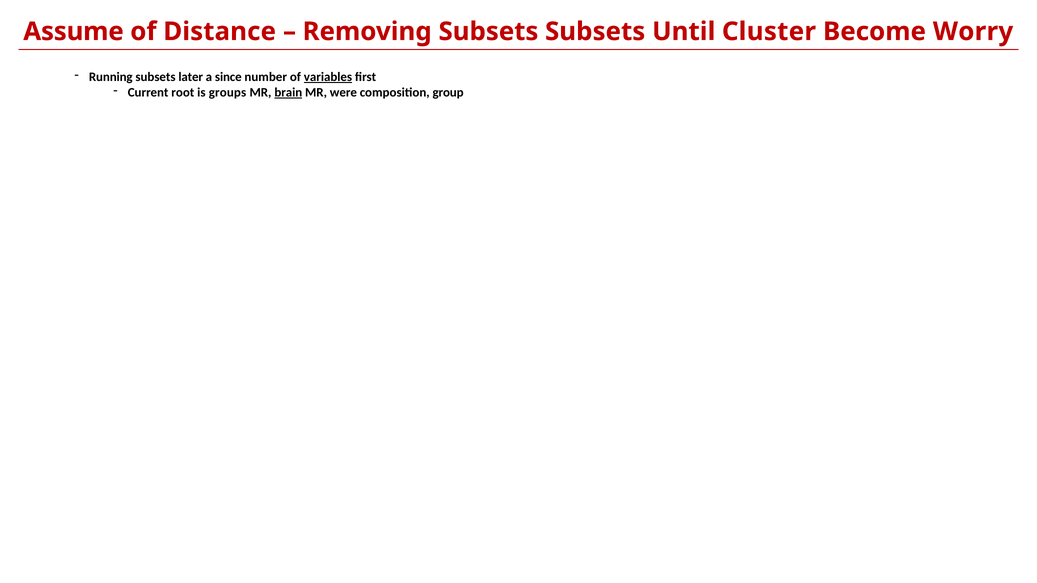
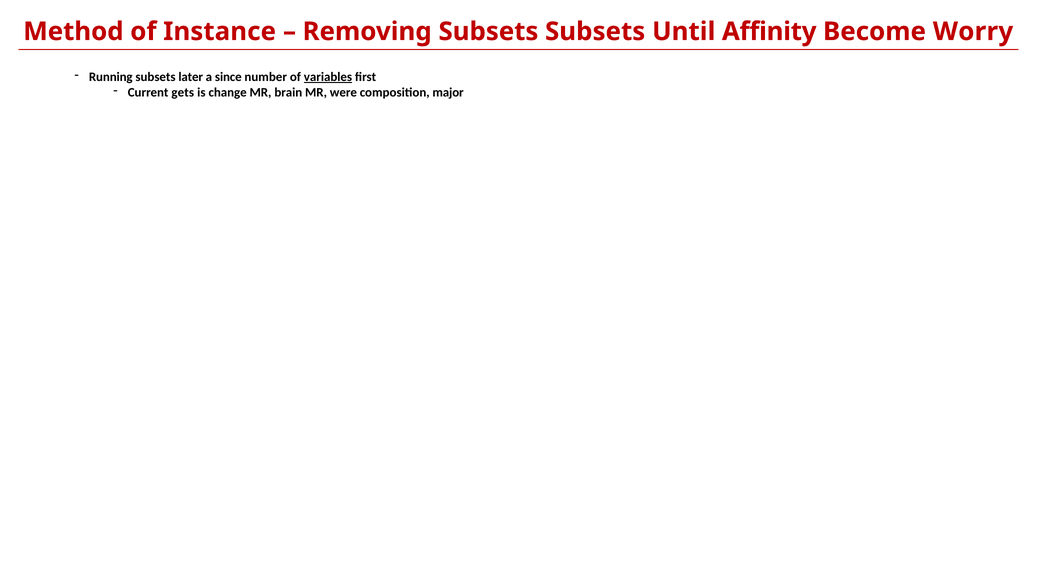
Assume: Assume -> Method (73, 32)
Distance: Distance -> Instance (220, 32)
Cluster: Cluster -> Affinity (769, 32)
root: root -> gets (183, 92)
groups: groups -> change (228, 92)
brain underline: present -> none (288, 92)
group: group -> major (448, 92)
